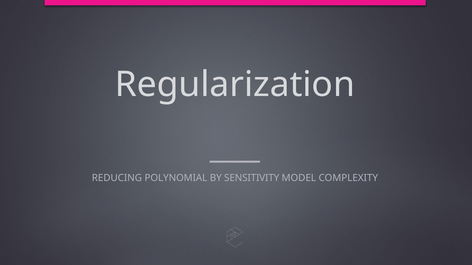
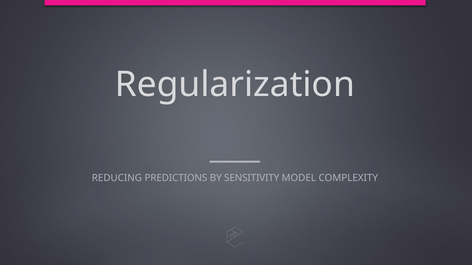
POLYNOMIAL: POLYNOMIAL -> PREDICTIONS (176, 178)
